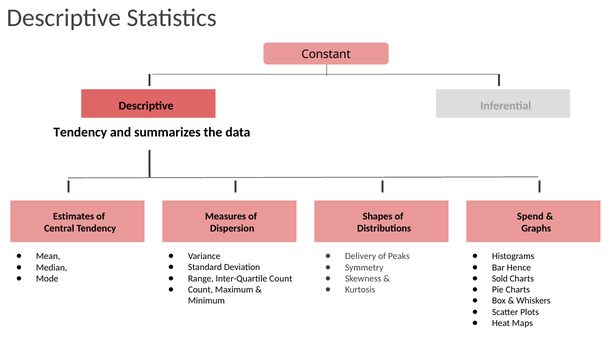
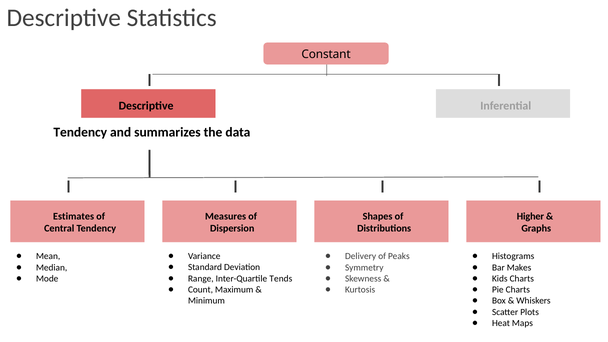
Spend: Spend -> Higher (530, 216)
Hence: Hence -> Makes (519, 267)
Inter-Quartile Count: Count -> Tends (281, 279)
Sold: Sold -> Kids (500, 279)
